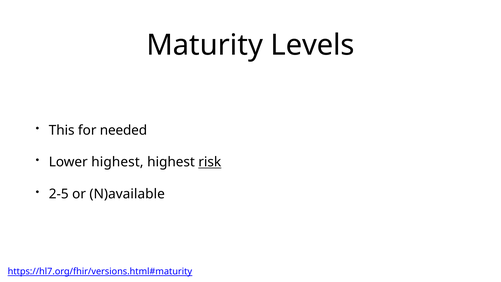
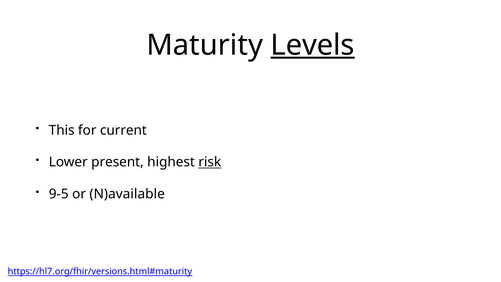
Levels underline: none -> present (313, 45)
needed: needed -> current (123, 130)
Lower highest: highest -> present (117, 162)
2-5: 2-5 -> 9-5 (59, 194)
